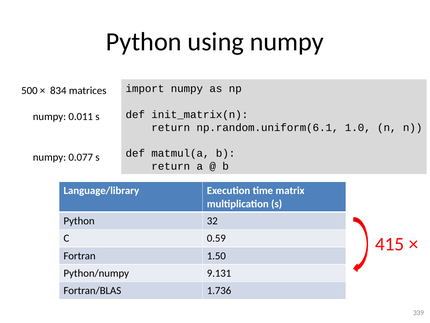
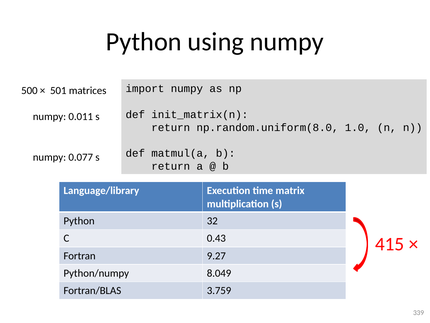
834: 834 -> 501 (58, 90)
np.random.uniform(6.1: np.random.uniform(6.1 -> np.random.uniform(8.0 (268, 127)
0.59: 0.59 -> 0.43 (216, 238)
1.50: 1.50 -> 9.27 (216, 255)
9.131: 9.131 -> 8.049 (219, 273)
1.736: 1.736 -> 3.759 (219, 290)
